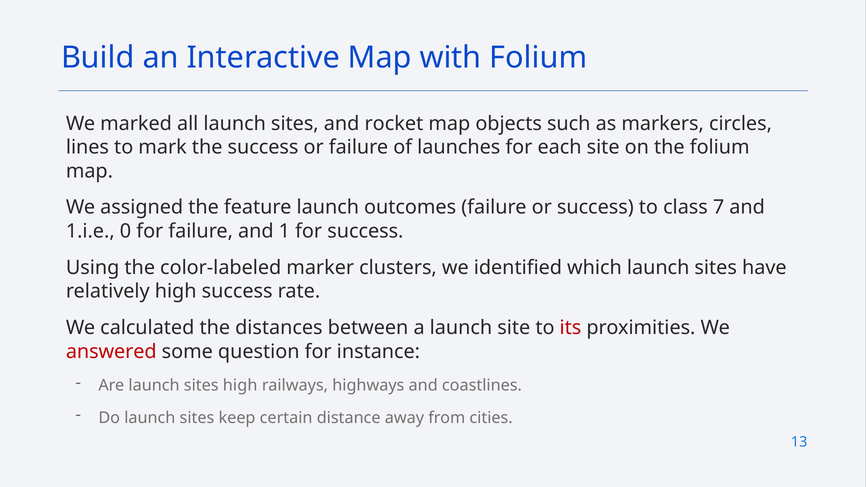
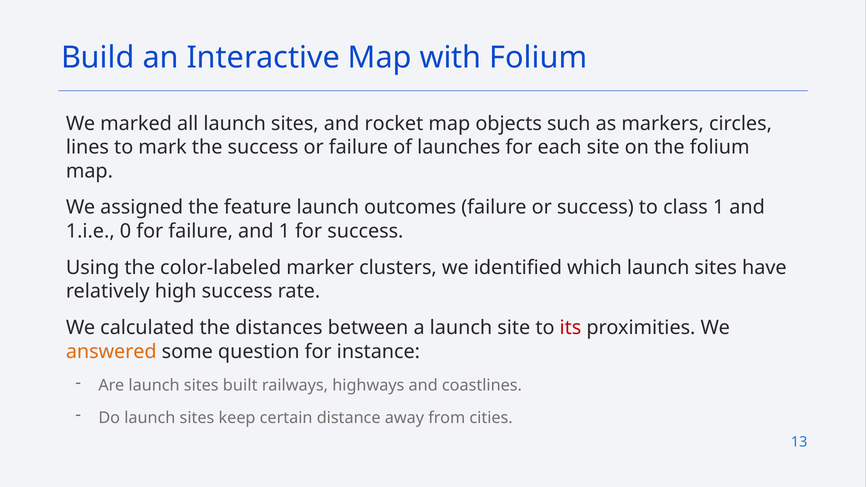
class 7: 7 -> 1 (719, 208)
answered colour: red -> orange (111, 352)
sites high: high -> built (240, 386)
